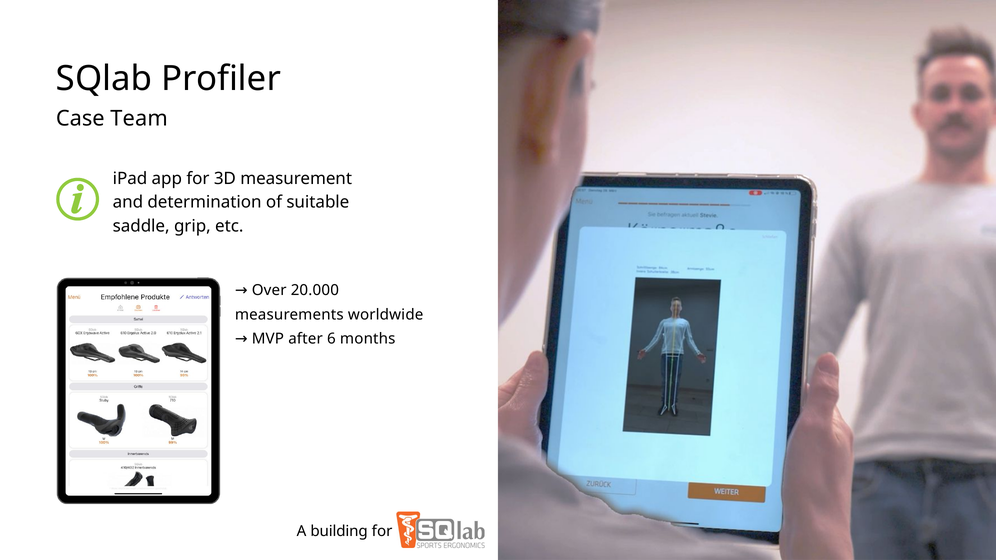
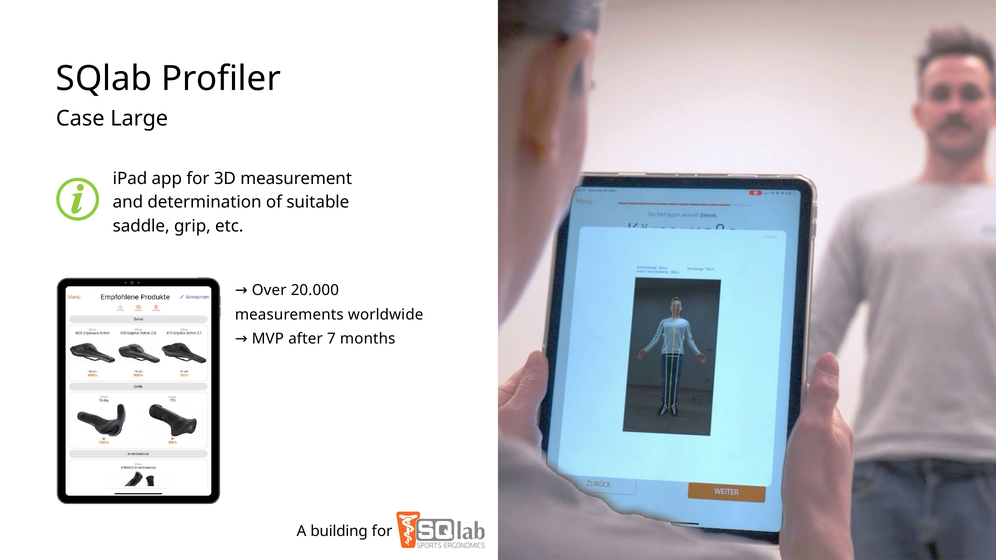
Team: Team -> Large (139, 119)
6: 6 -> 7 (331, 339)
